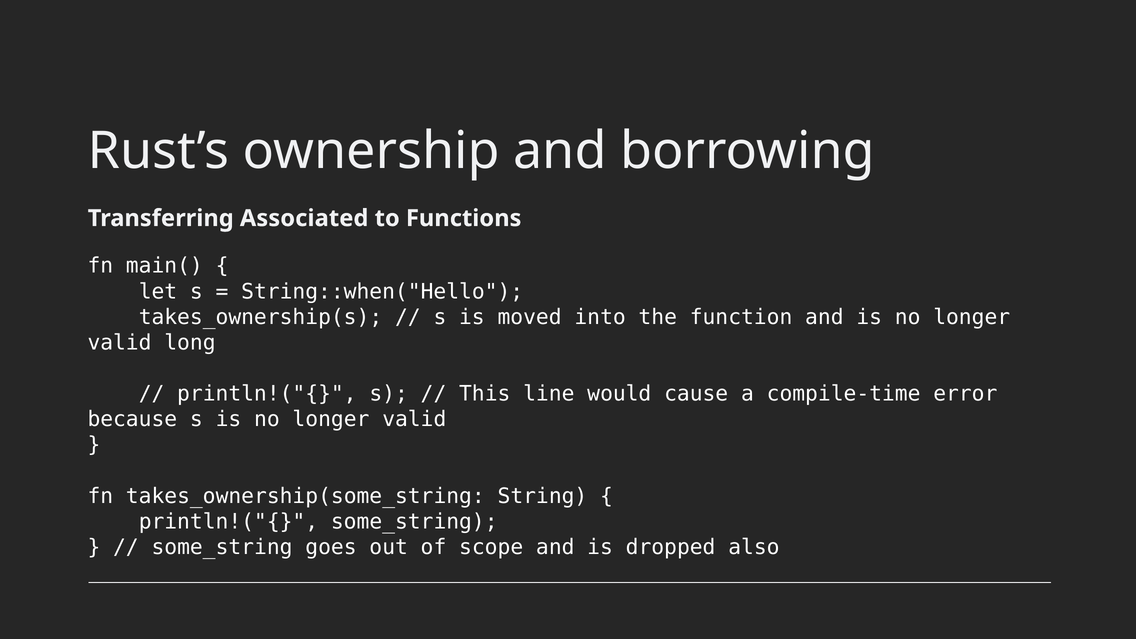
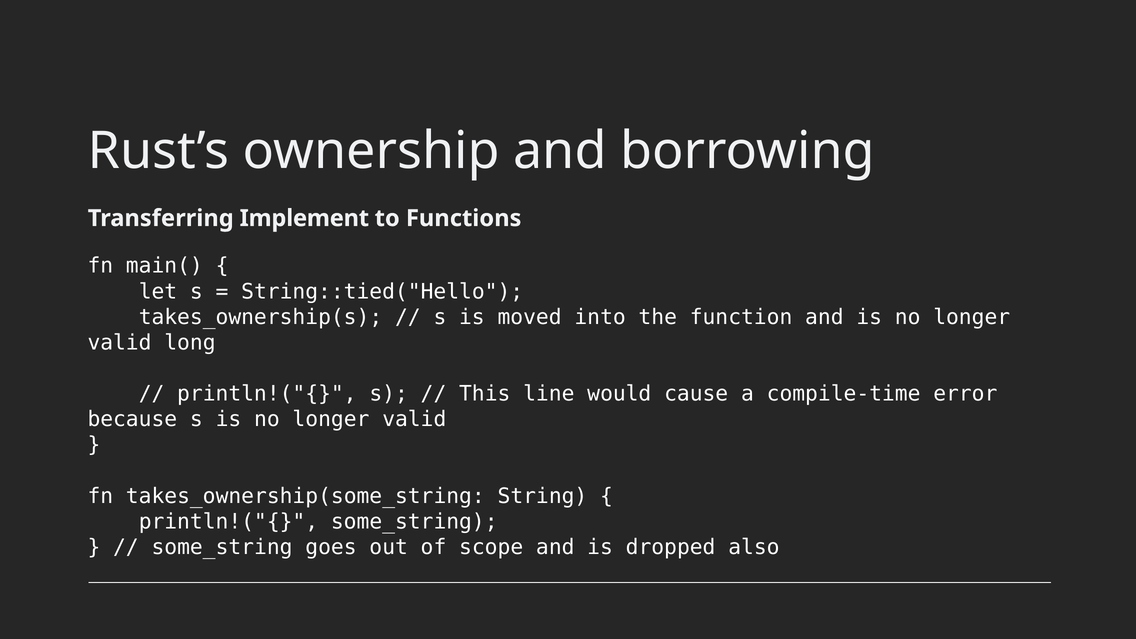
Associated: Associated -> Implement (304, 218)
String::when("Hello: String::when("Hello -> String::tied("Hello (382, 292)
